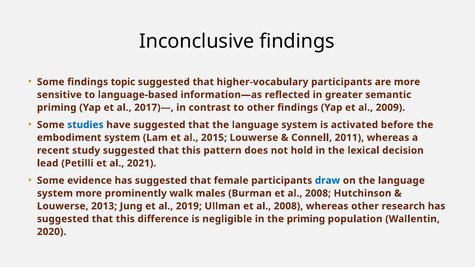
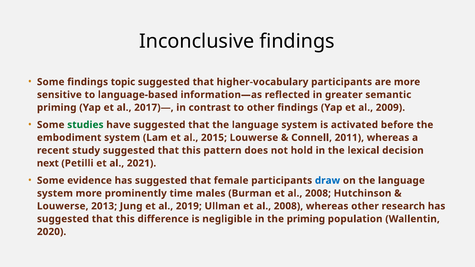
studies colour: blue -> green (85, 125)
lead: lead -> next (48, 163)
walk: walk -> time (181, 193)
